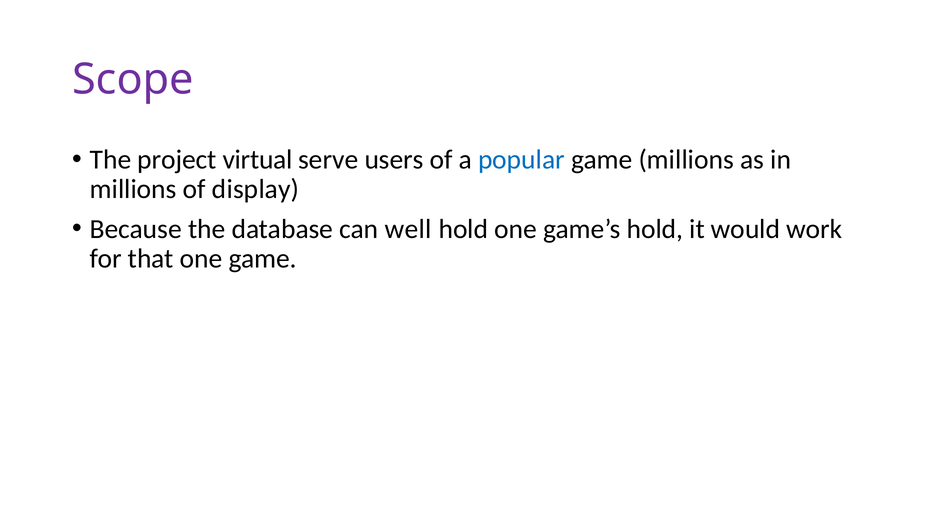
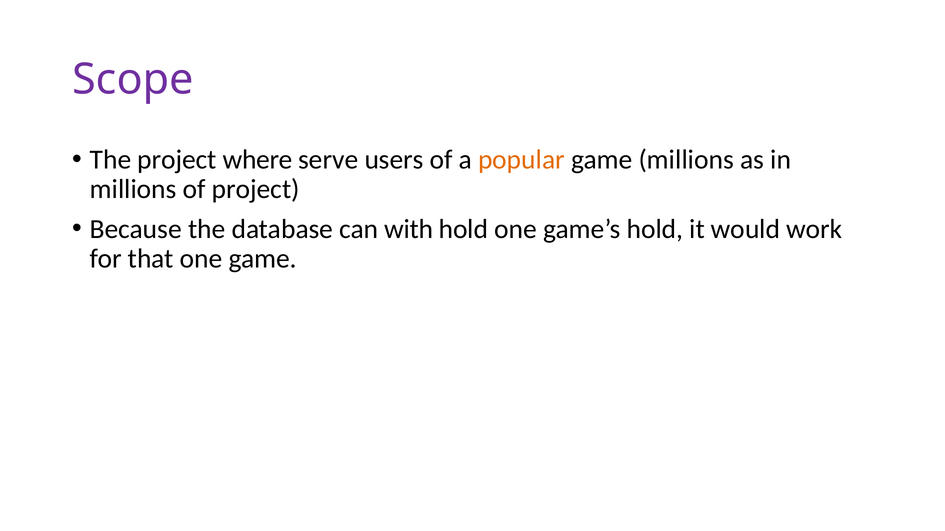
virtual: virtual -> where (258, 160)
popular colour: blue -> orange (522, 160)
of display: display -> project (256, 190)
well: well -> with (409, 229)
